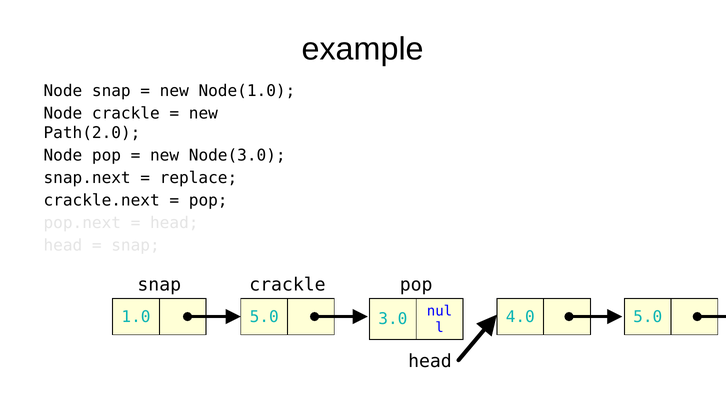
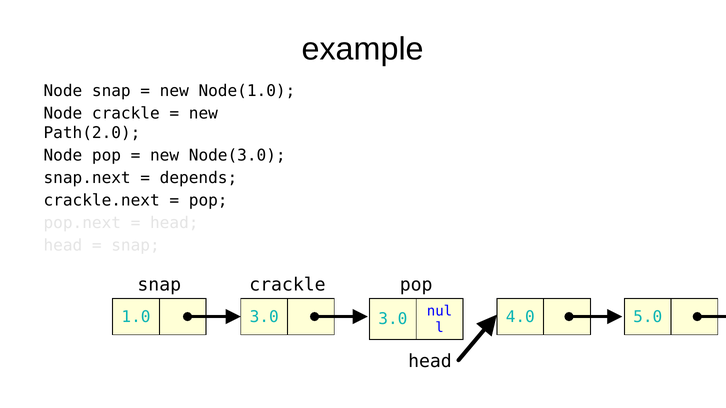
replace: replace -> depends (198, 178)
5.0: 5.0 -> 3.0 (264, 317)
